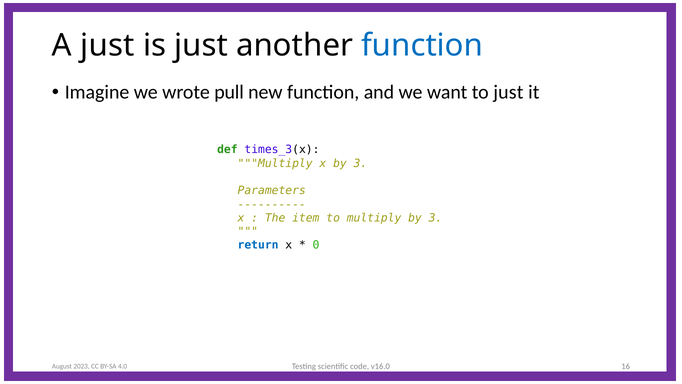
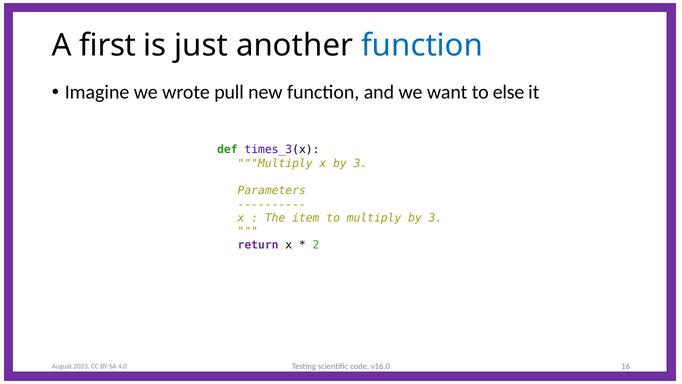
A just: just -> first (108, 45)
to just: just -> else (509, 92)
return colour: blue -> purple (258, 245)
0: 0 -> 2 (316, 245)
